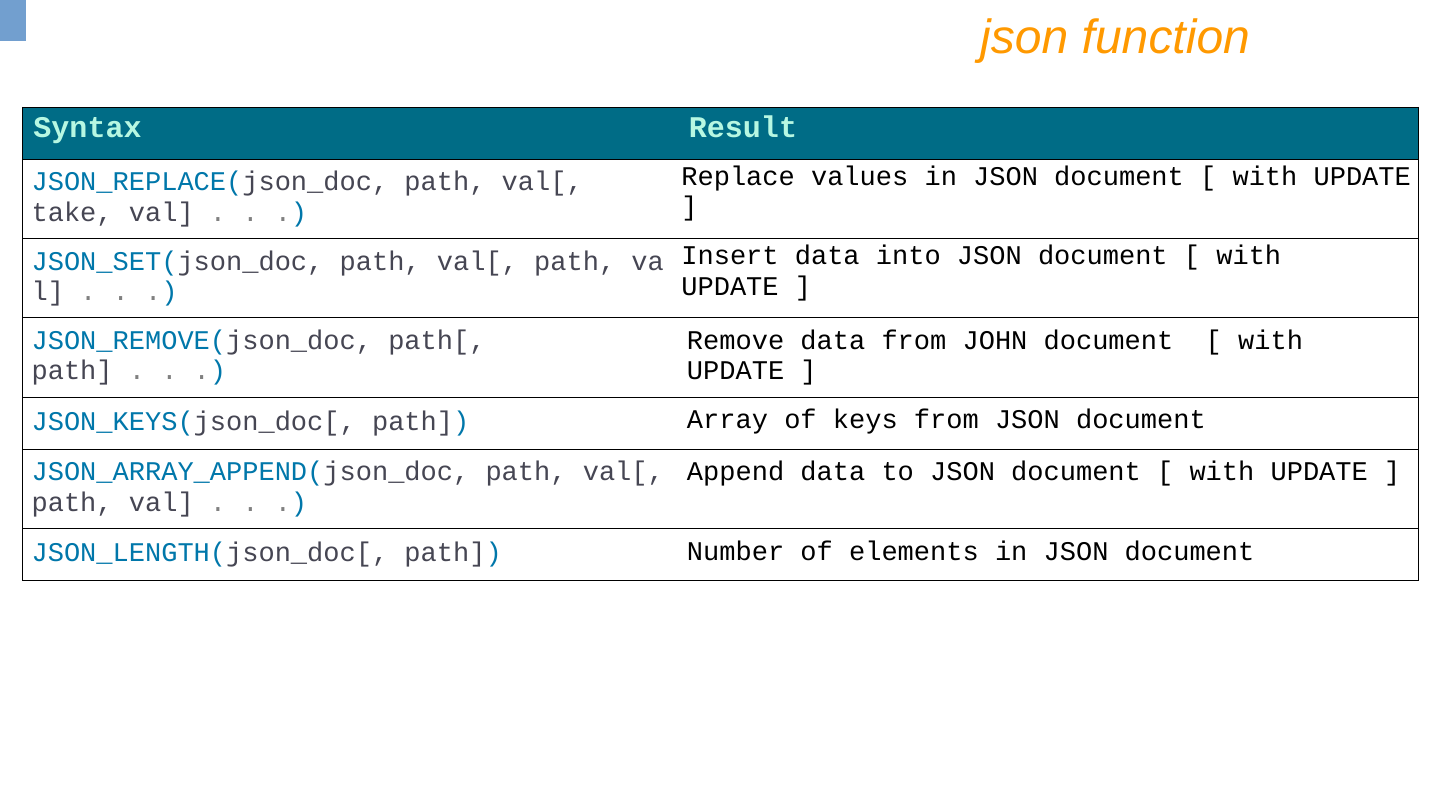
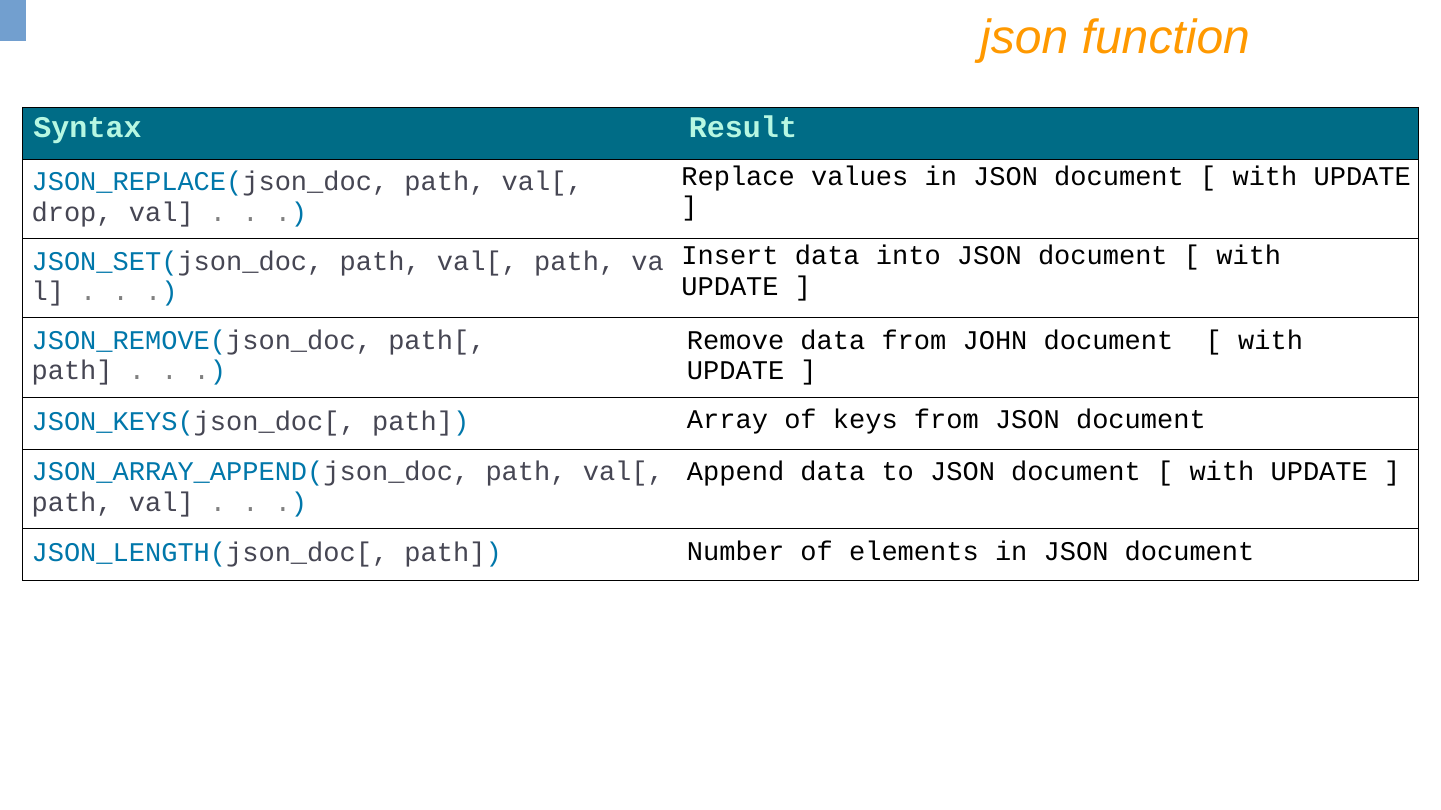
take: take -> drop (72, 213)
